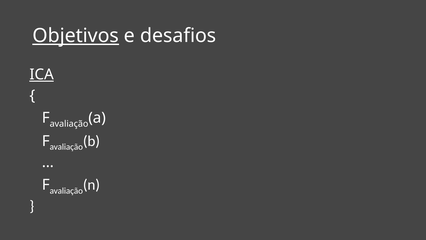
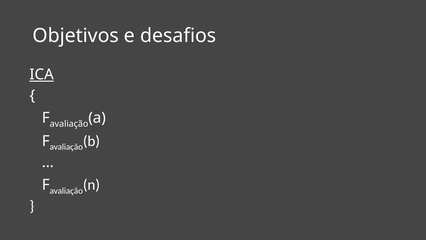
Objetivos underline: present -> none (76, 36)
